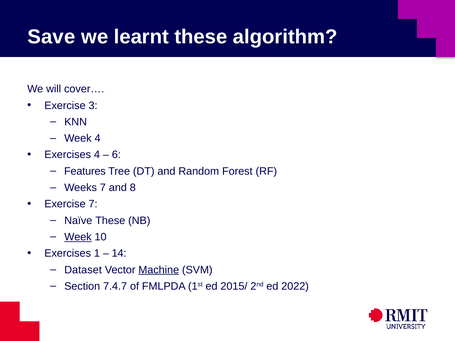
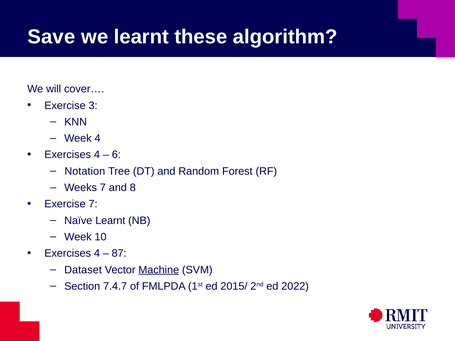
Features: Features -> Notation (85, 171)
Naïve These: These -> Learnt (110, 221)
Week underline: present -> none (78, 237)
1: 1 -> 4 (97, 254)
14: 14 -> 87 (119, 254)
